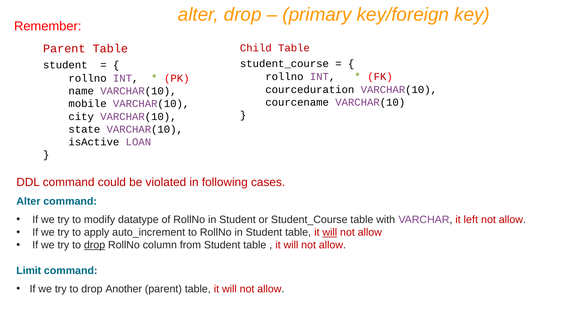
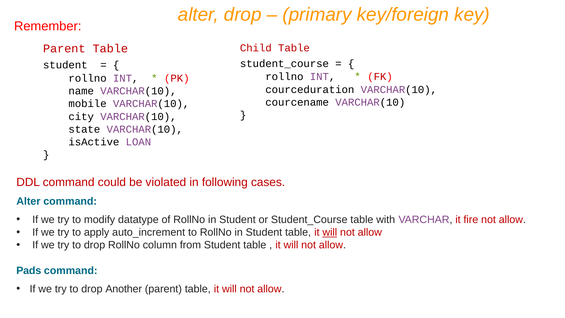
left: left -> fire (471, 220)
drop underline: present -> none (95, 245)
Limit: Limit -> Pads (29, 270)
